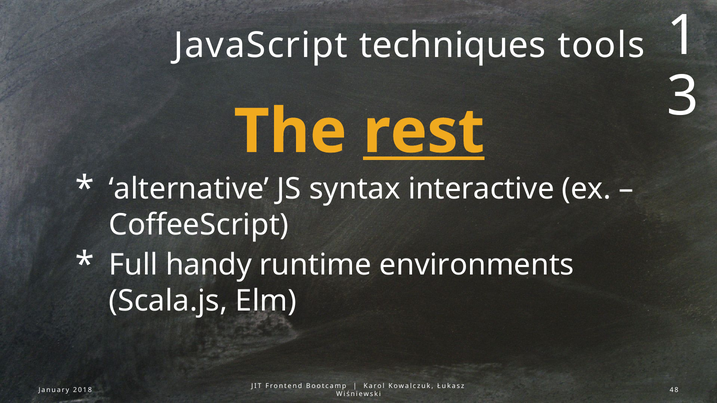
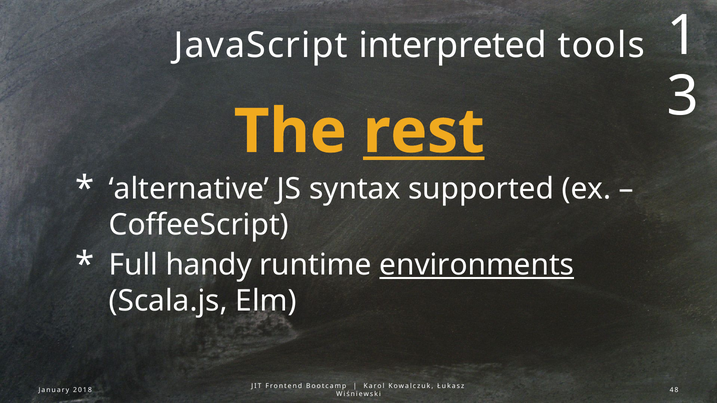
techniques: techniques -> interpreted (453, 45)
interactive: interactive -> supported (481, 189)
environments underline: none -> present (477, 265)
